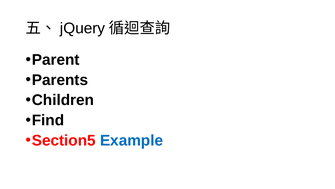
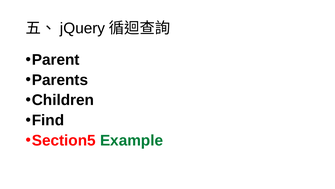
Example colour: blue -> green (132, 140)
